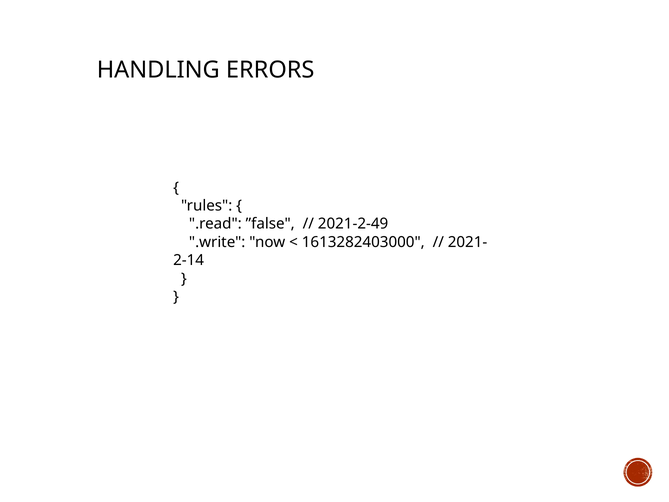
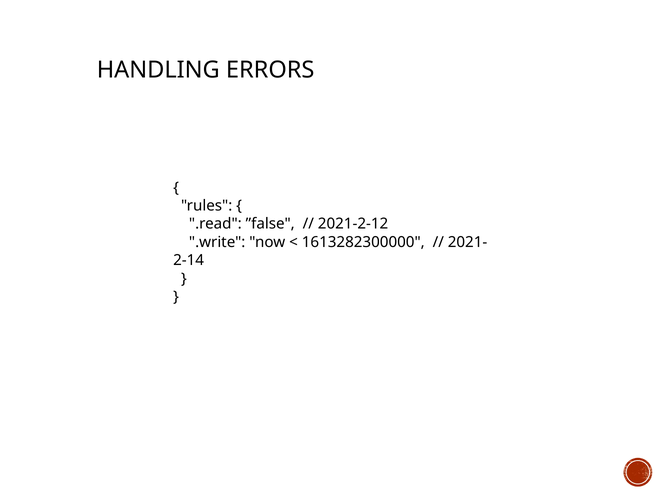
2021-2-49: 2021-2-49 -> 2021-2-12 (353, 224)
1613282403000: 1613282403000 -> 1613282300000 (363, 242)
